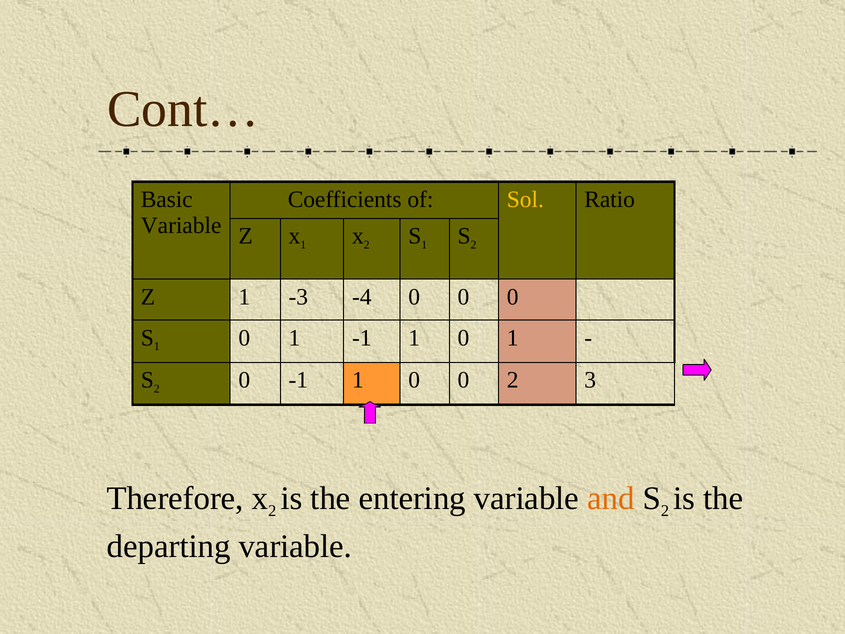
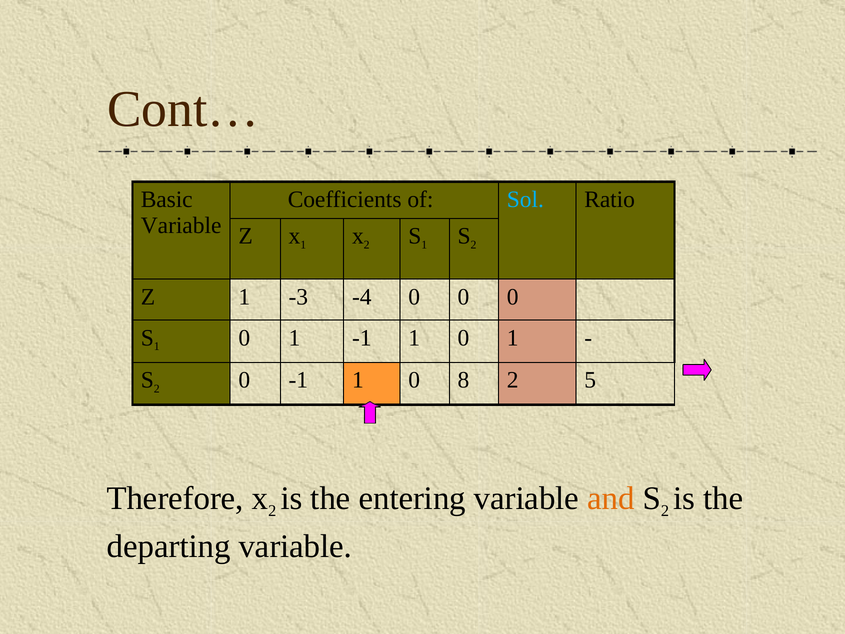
Sol colour: yellow -> light blue (525, 199)
1 0 0: 0 -> 8 (463, 380)
3: 3 -> 5 (590, 380)
